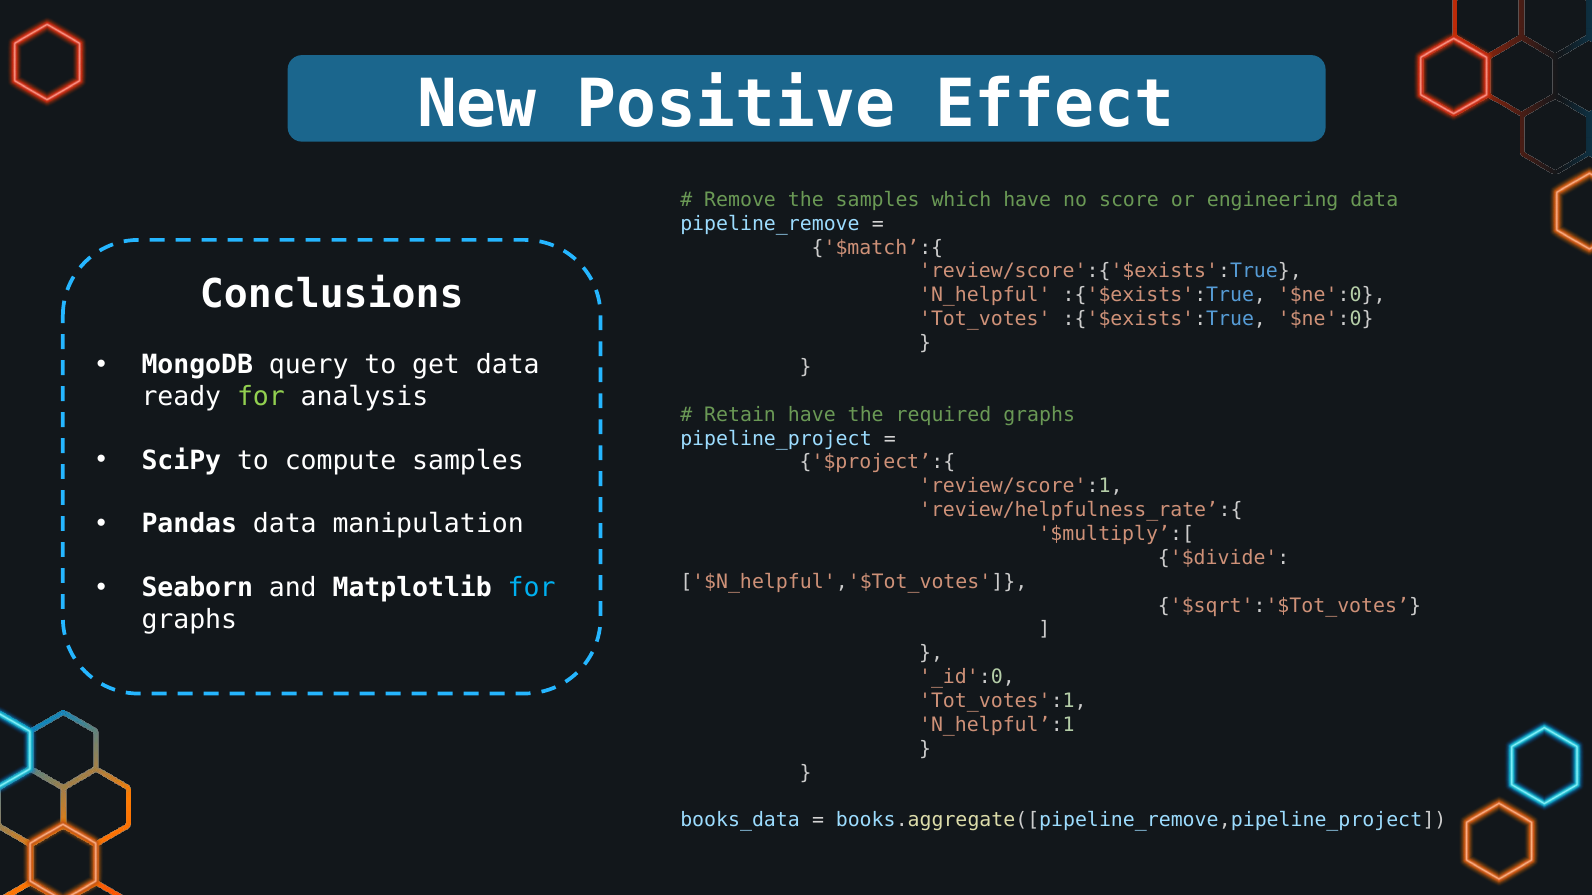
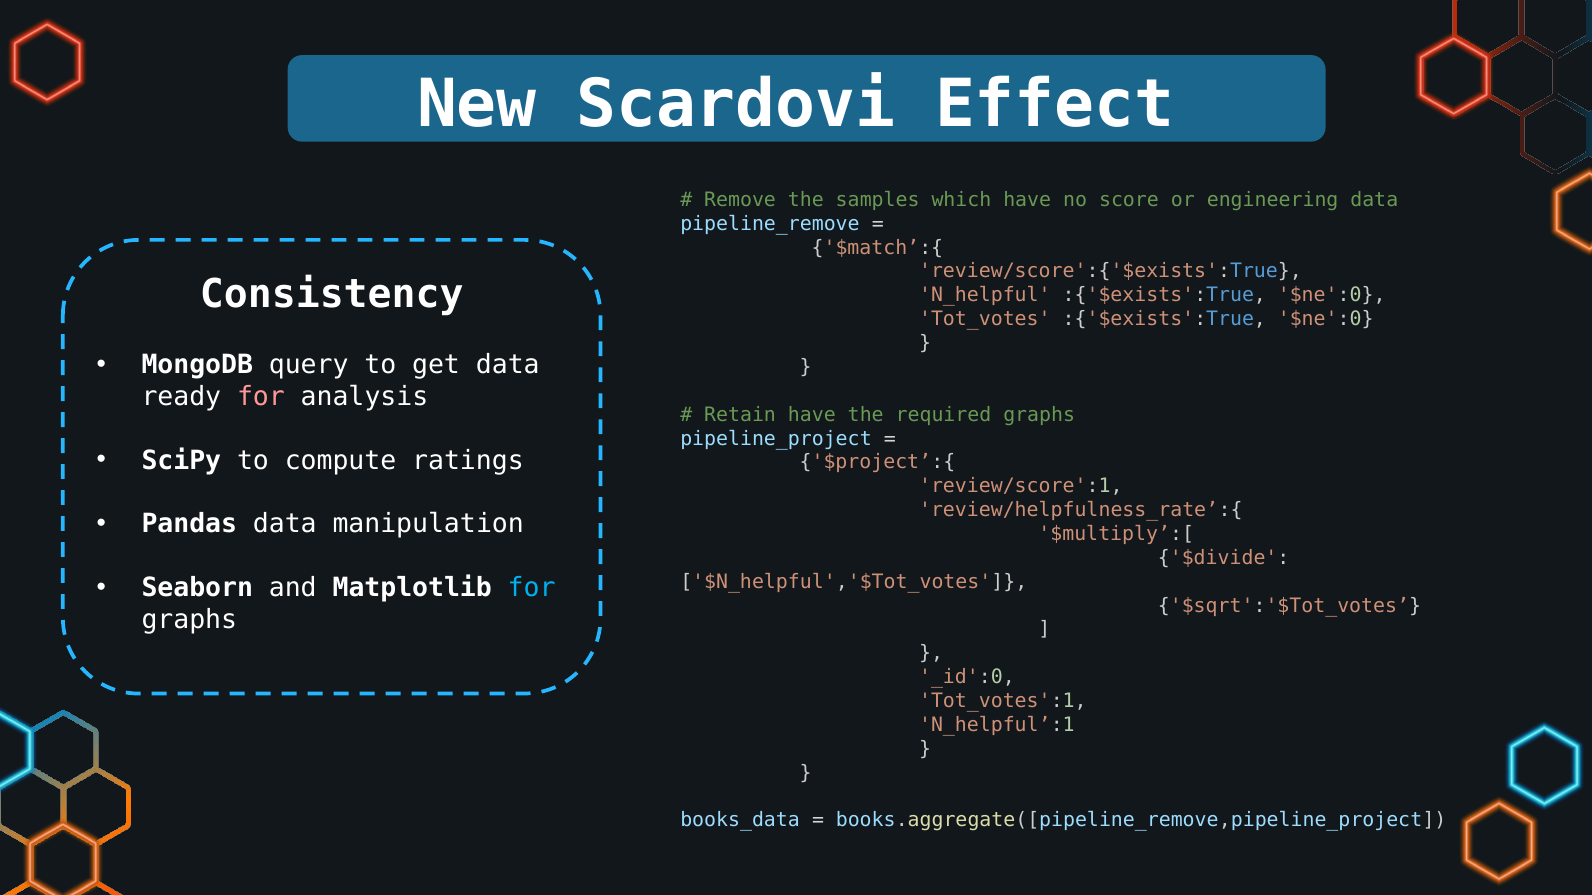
Positive: Positive -> Scardovi (736, 105)
Conclusions: Conclusions -> Consistency (332, 295)
for colour: light green -> pink (261, 397)
compute samples: samples -> ratings (468, 461)
